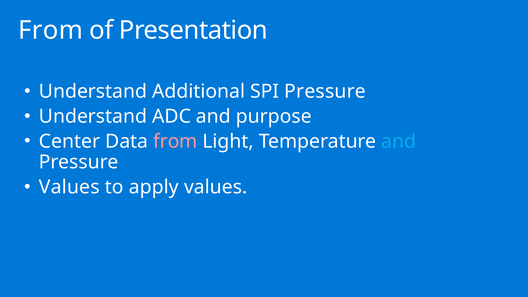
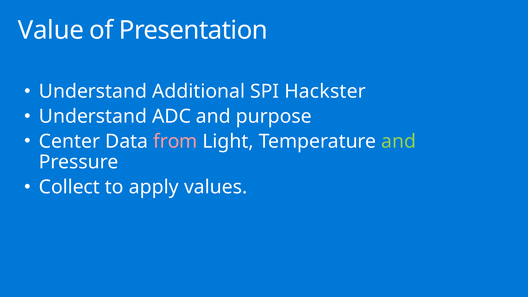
From: From -> Value (51, 30)
SPI Pressure: Pressure -> Hackster (325, 92)
and colour: light blue -> light green (399, 141)
Values: Values -> Collect (69, 187)
